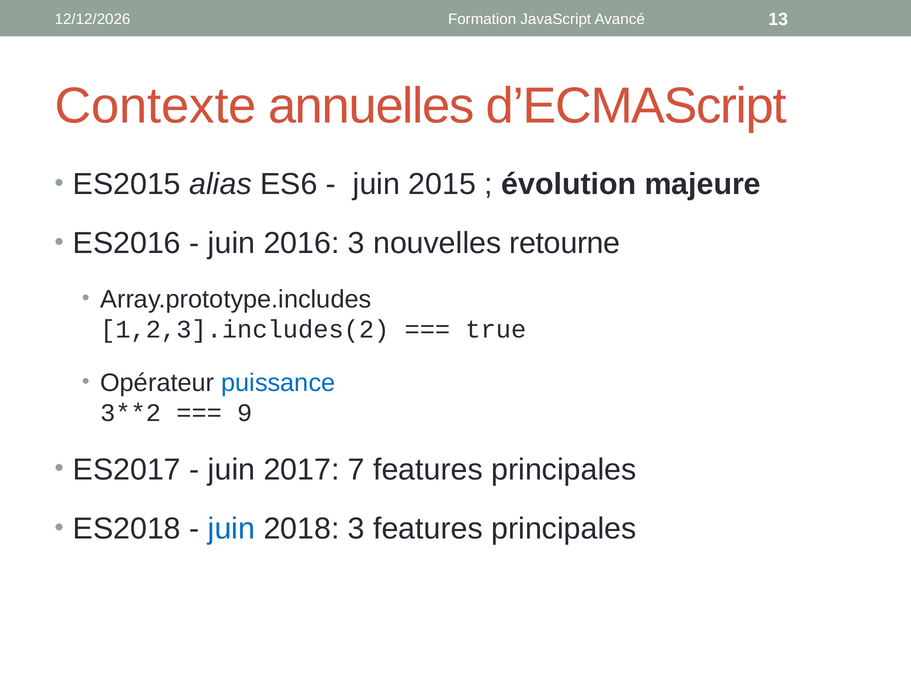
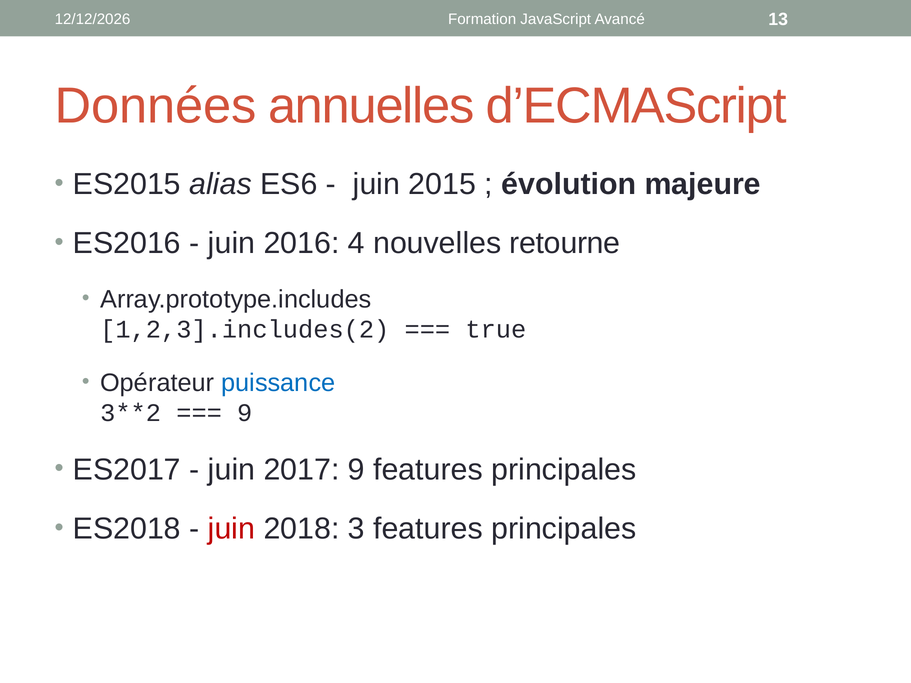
Contexte: Contexte -> Données (156, 106)
2016 3: 3 -> 4 (356, 244)
2017 7: 7 -> 9 (356, 470)
juin colour: blue -> red (231, 529)
